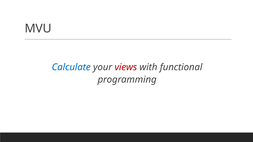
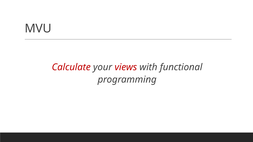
Calculate colour: blue -> red (71, 67)
